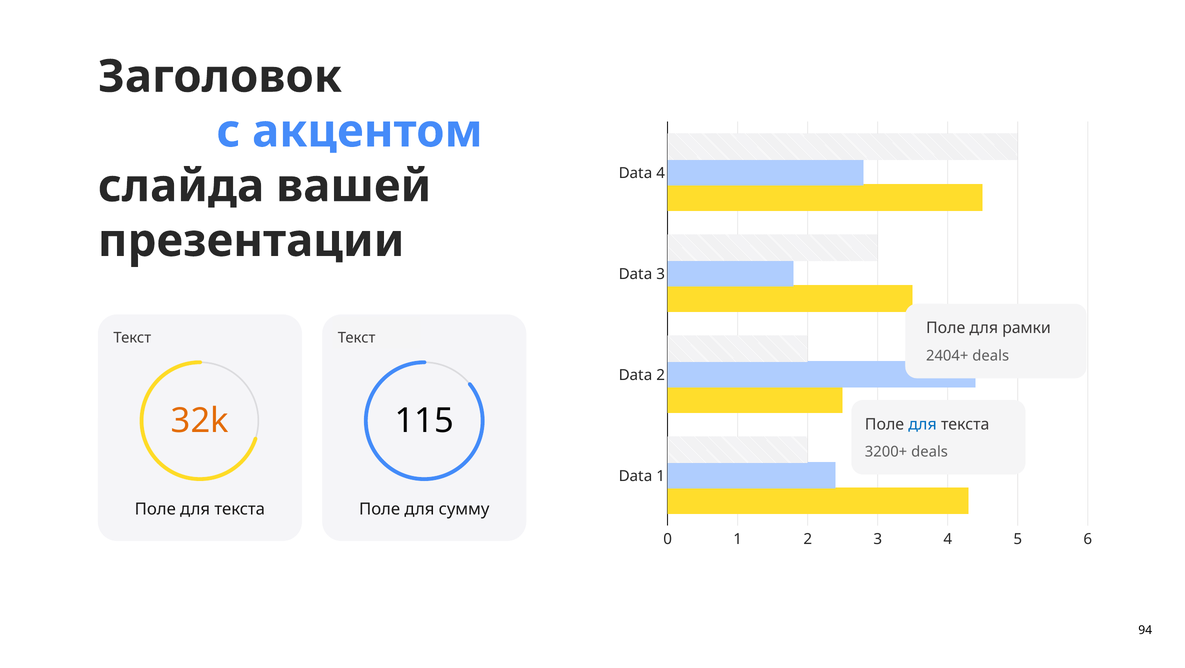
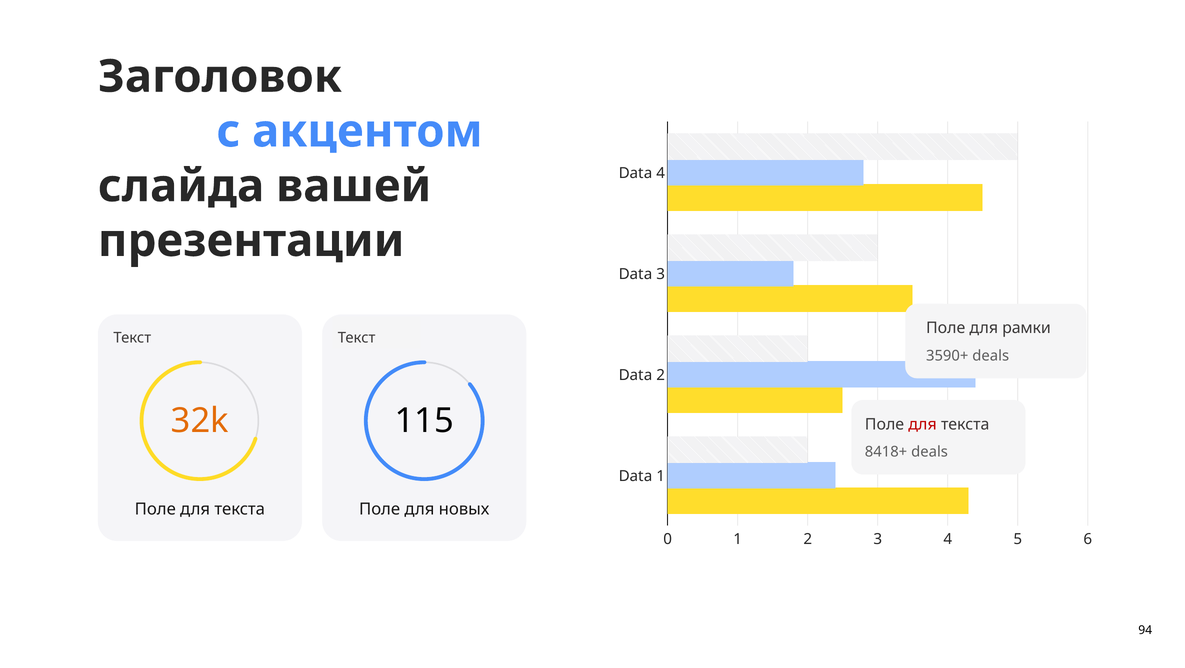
2404+: 2404+ -> 3590+ (947, 356)
для colour: blue -> red (923, 424)
3200+: 3200+ -> 8418+ (886, 452)
сумму: сумму -> новых (464, 509)
